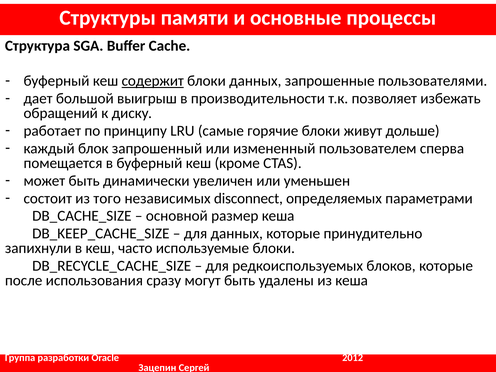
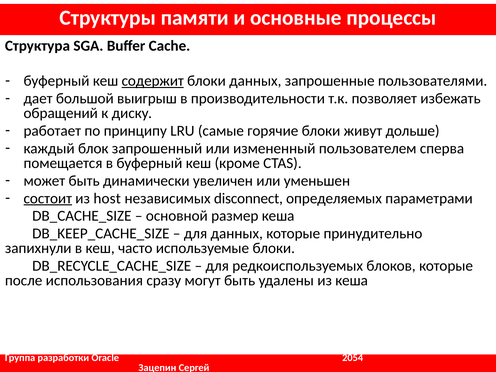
состоит underline: none -> present (48, 198)
того: того -> host (107, 198)
2012: 2012 -> 2054 (353, 358)
